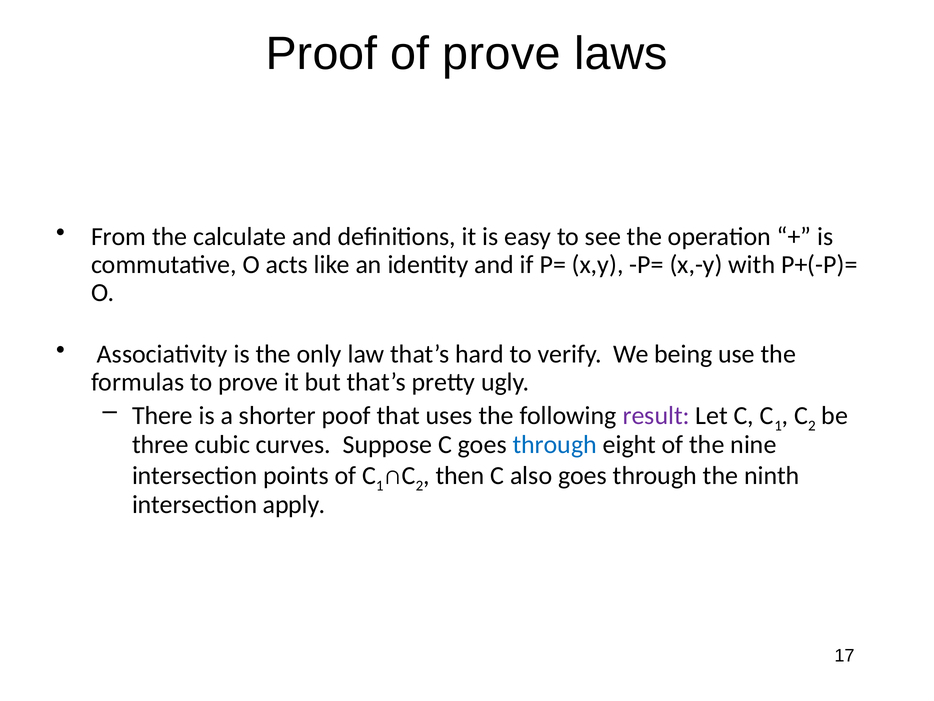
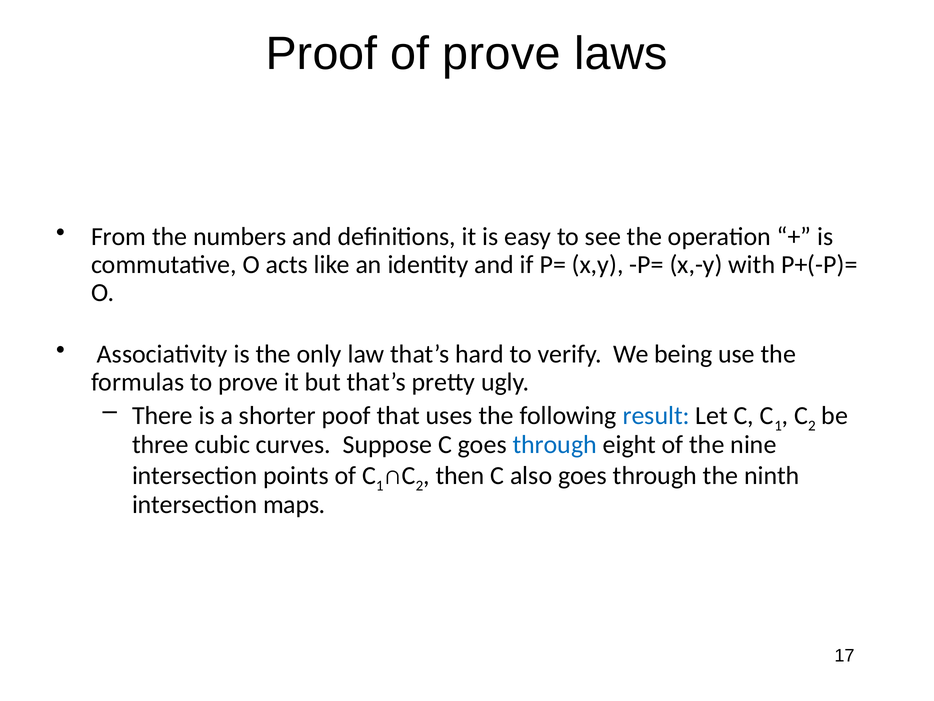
calculate: calculate -> numbers (240, 237)
result colour: purple -> blue (656, 416)
apply: apply -> maps (294, 504)
